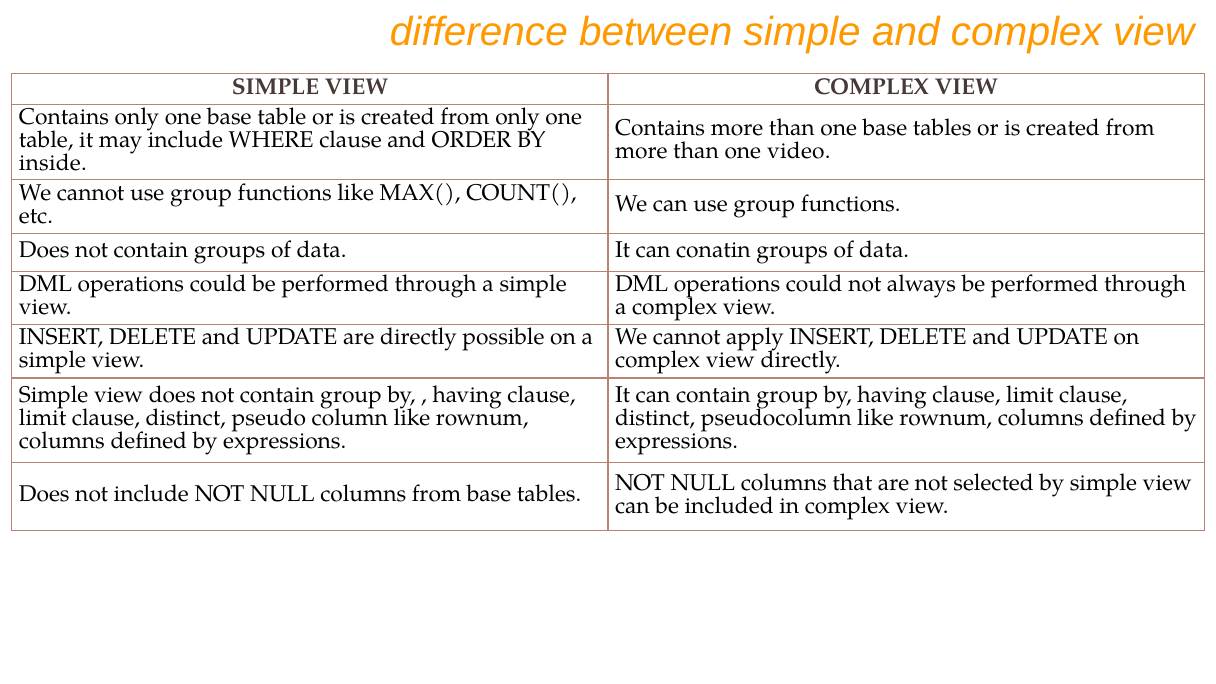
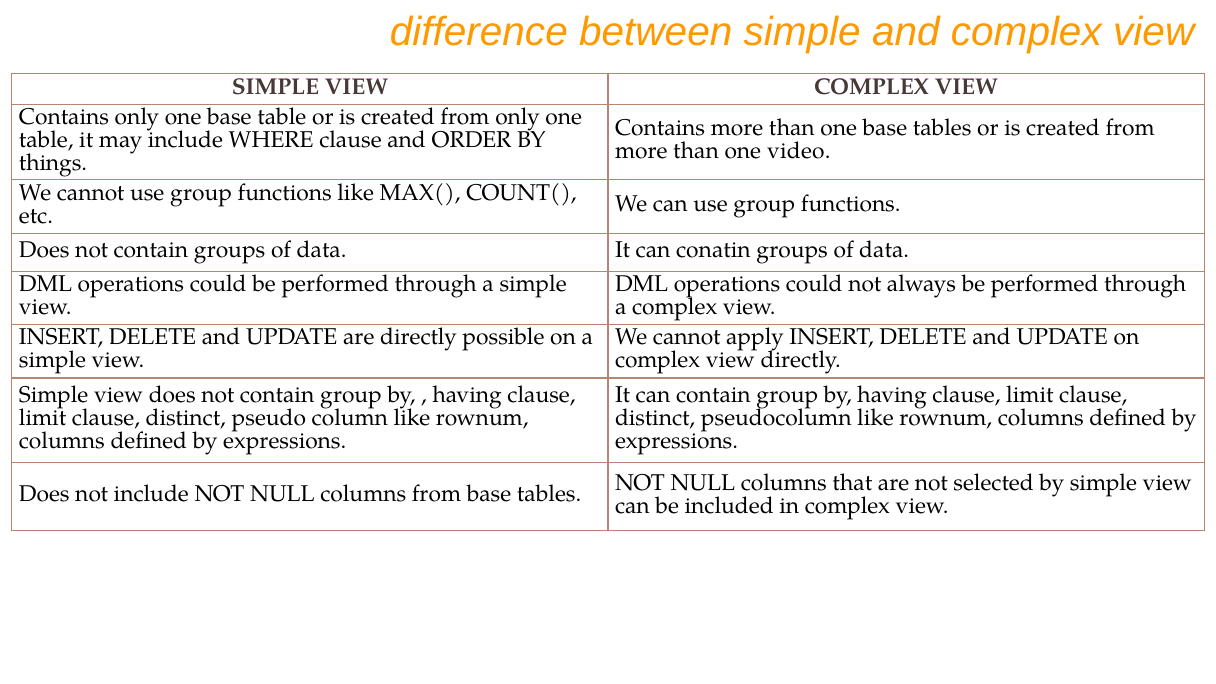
inside: inside -> things (53, 162)
